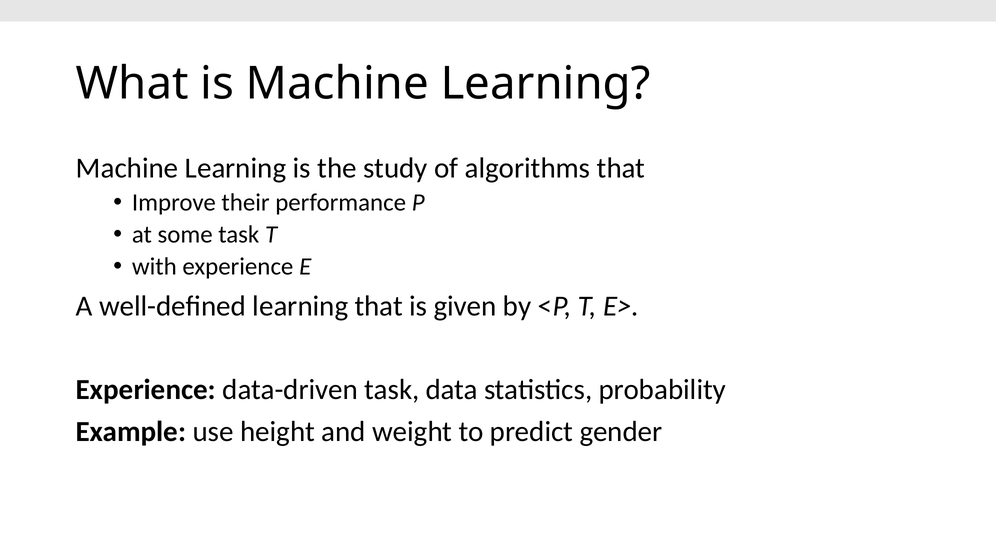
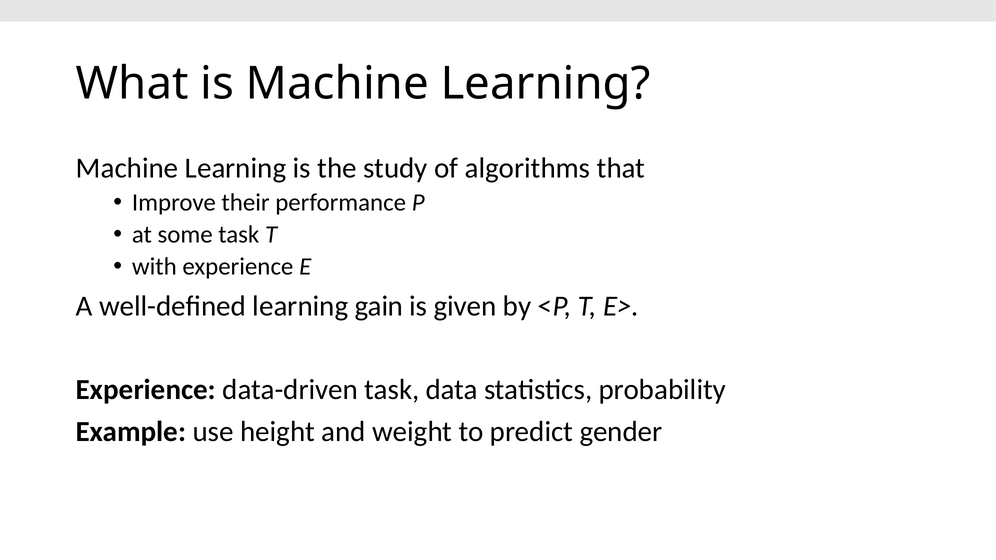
learning that: that -> gain (379, 306)
